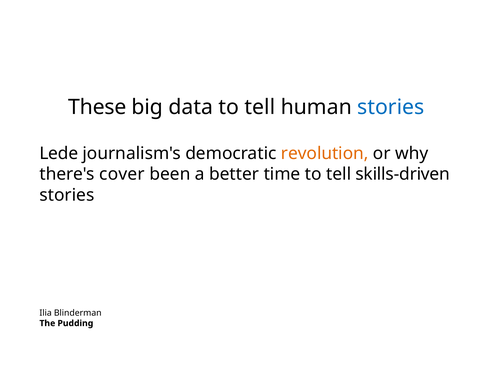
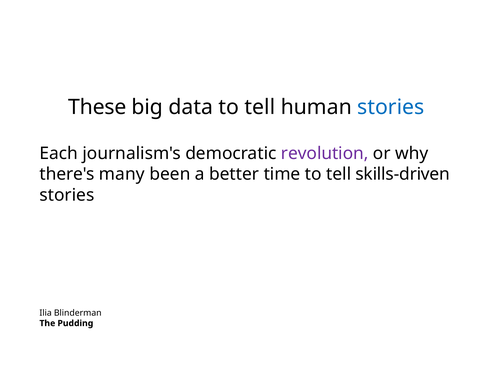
Lede: Lede -> Each (59, 154)
revolution colour: orange -> purple (325, 154)
cover: cover -> many (122, 174)
